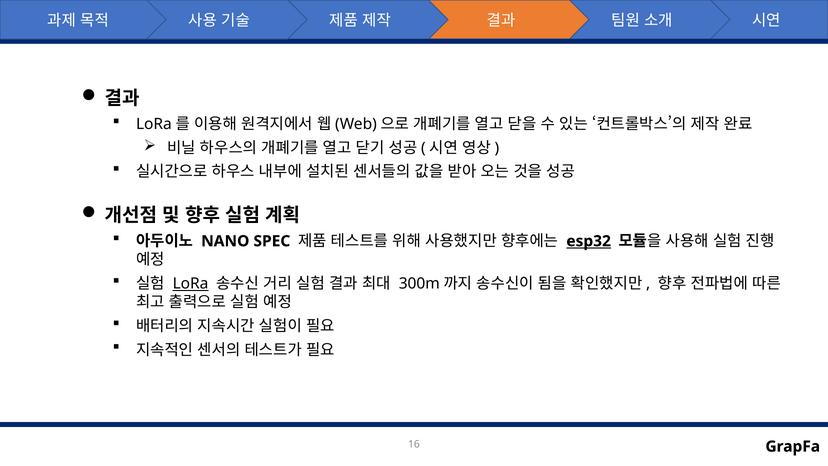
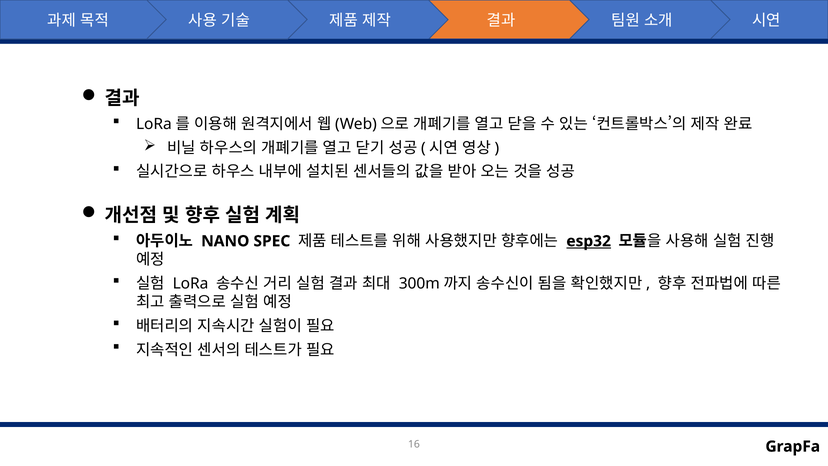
LoRa underline: present -> none (191, 283)
